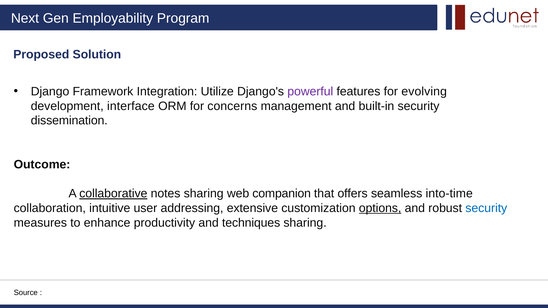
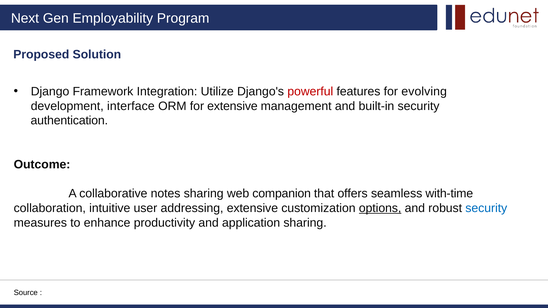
powerful colour: purple -> red (310, 91)
for concerns: concerns -> extensive (232, 106)
dissemination: dissemination -> authentication (69, 121)
collaborative underline: present -> none (113, 194)
into-time: into-time -> with-time (449, 194)
techniques: techniques -> application (251, 223)
